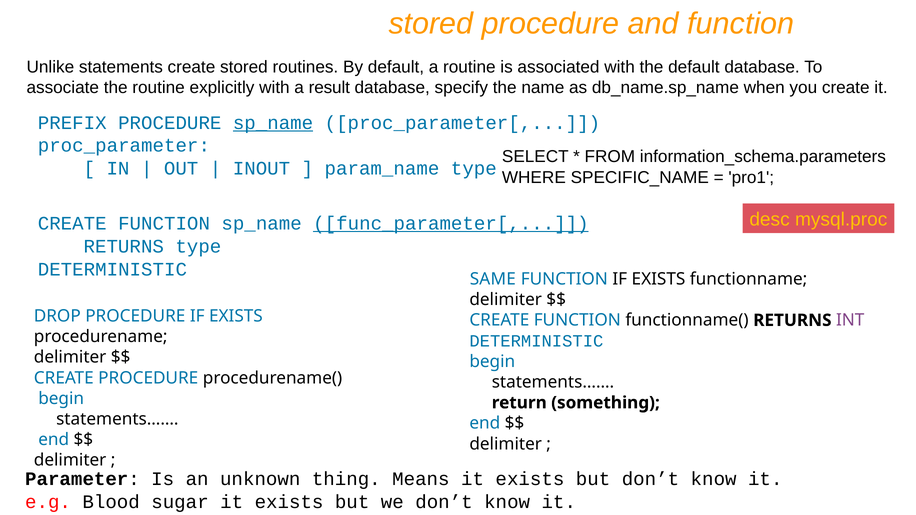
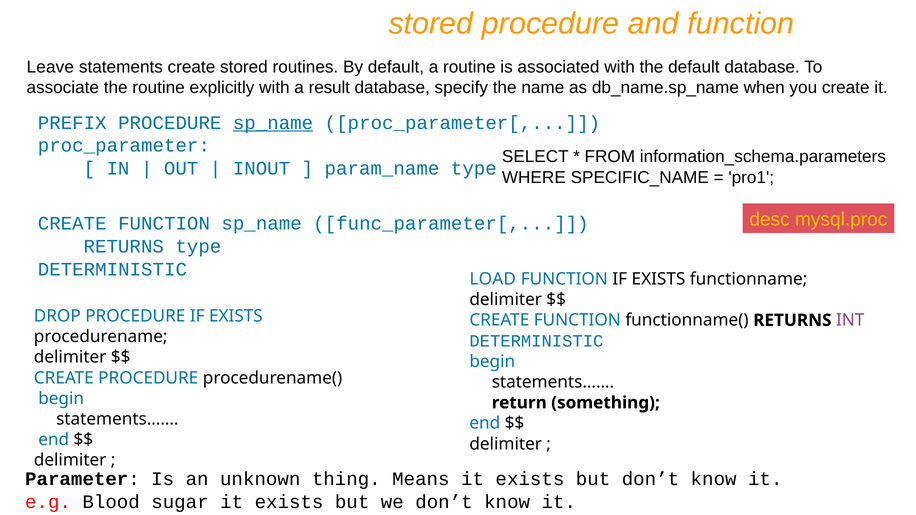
Unlike: Unlike -> Leave (50, 67)
func_parameter[ underline: present -> none (451, 224)
SAME: SAME -> LOAD (493, 279)
